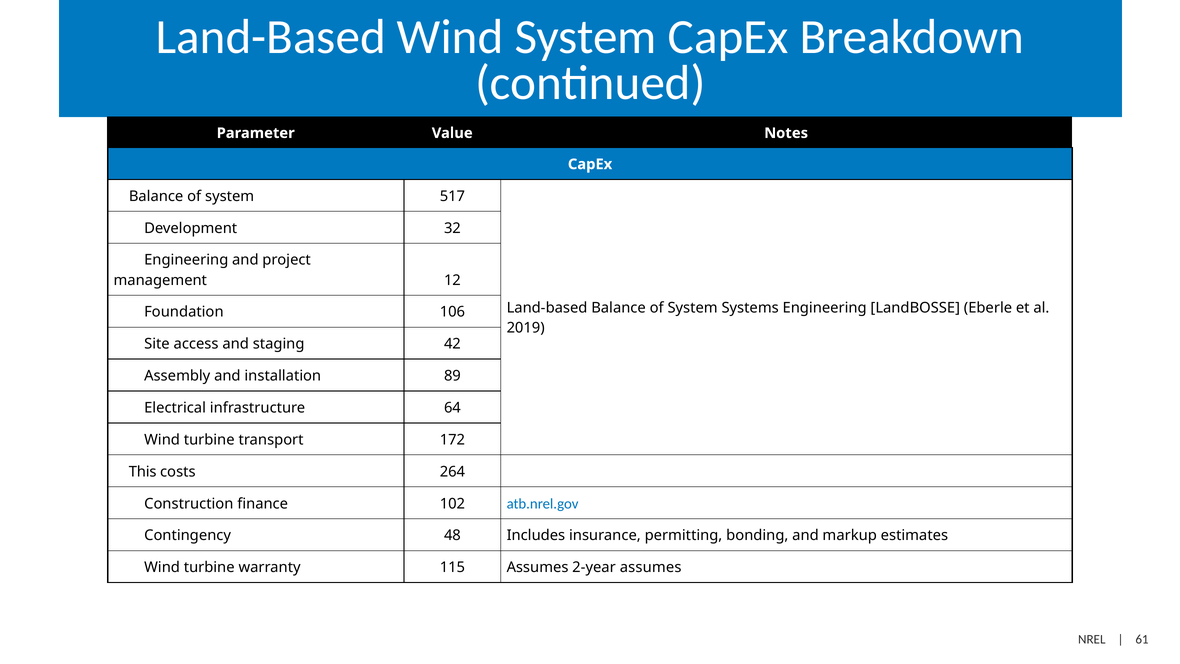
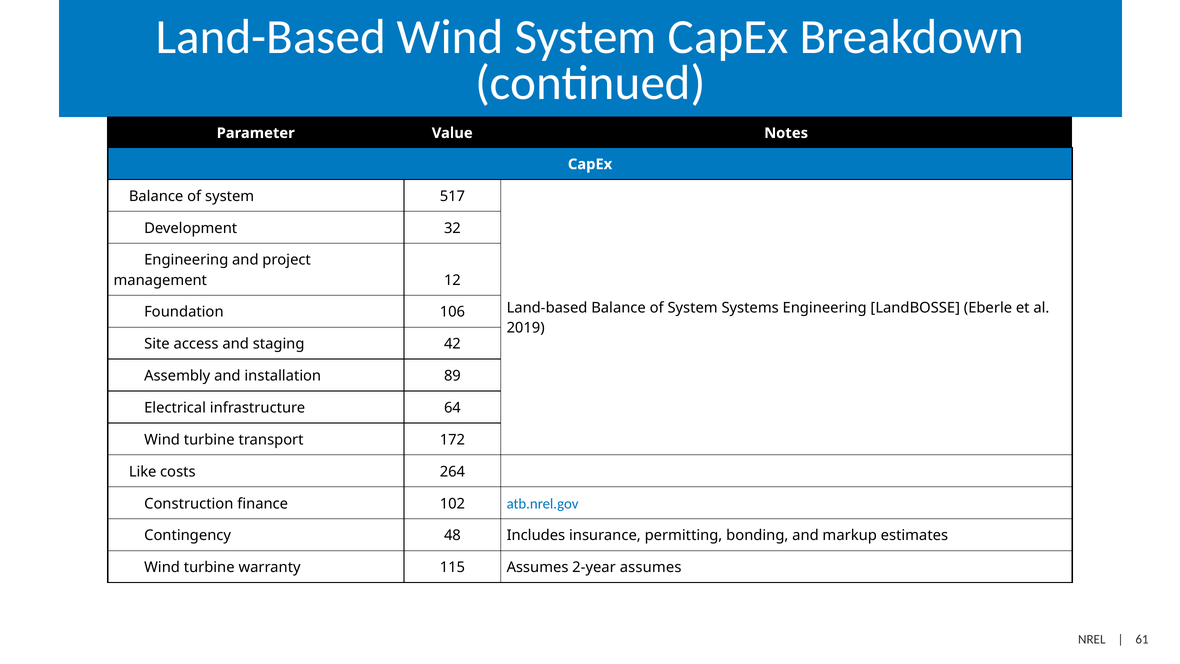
This: This -> Like (143, 472)
